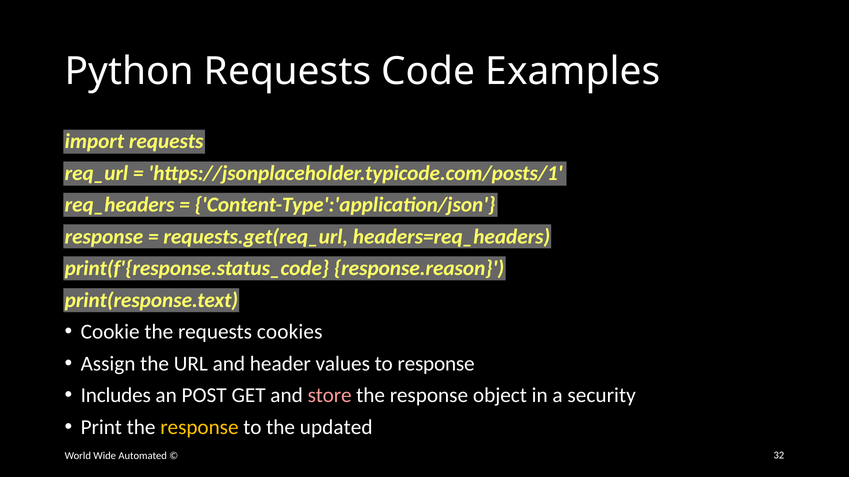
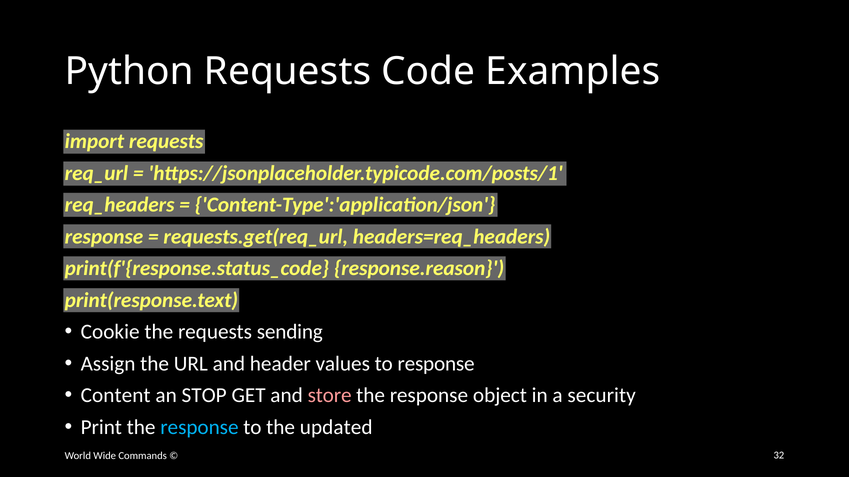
cookies: cookies -> sending (290, 332)
Includes: Includes -> Content (116, 396)
POST: POST -> STOP (204, 396)
response colour: yellow -> light blue (199, 428)
Automated: Automated -> Commands (143, 456)
